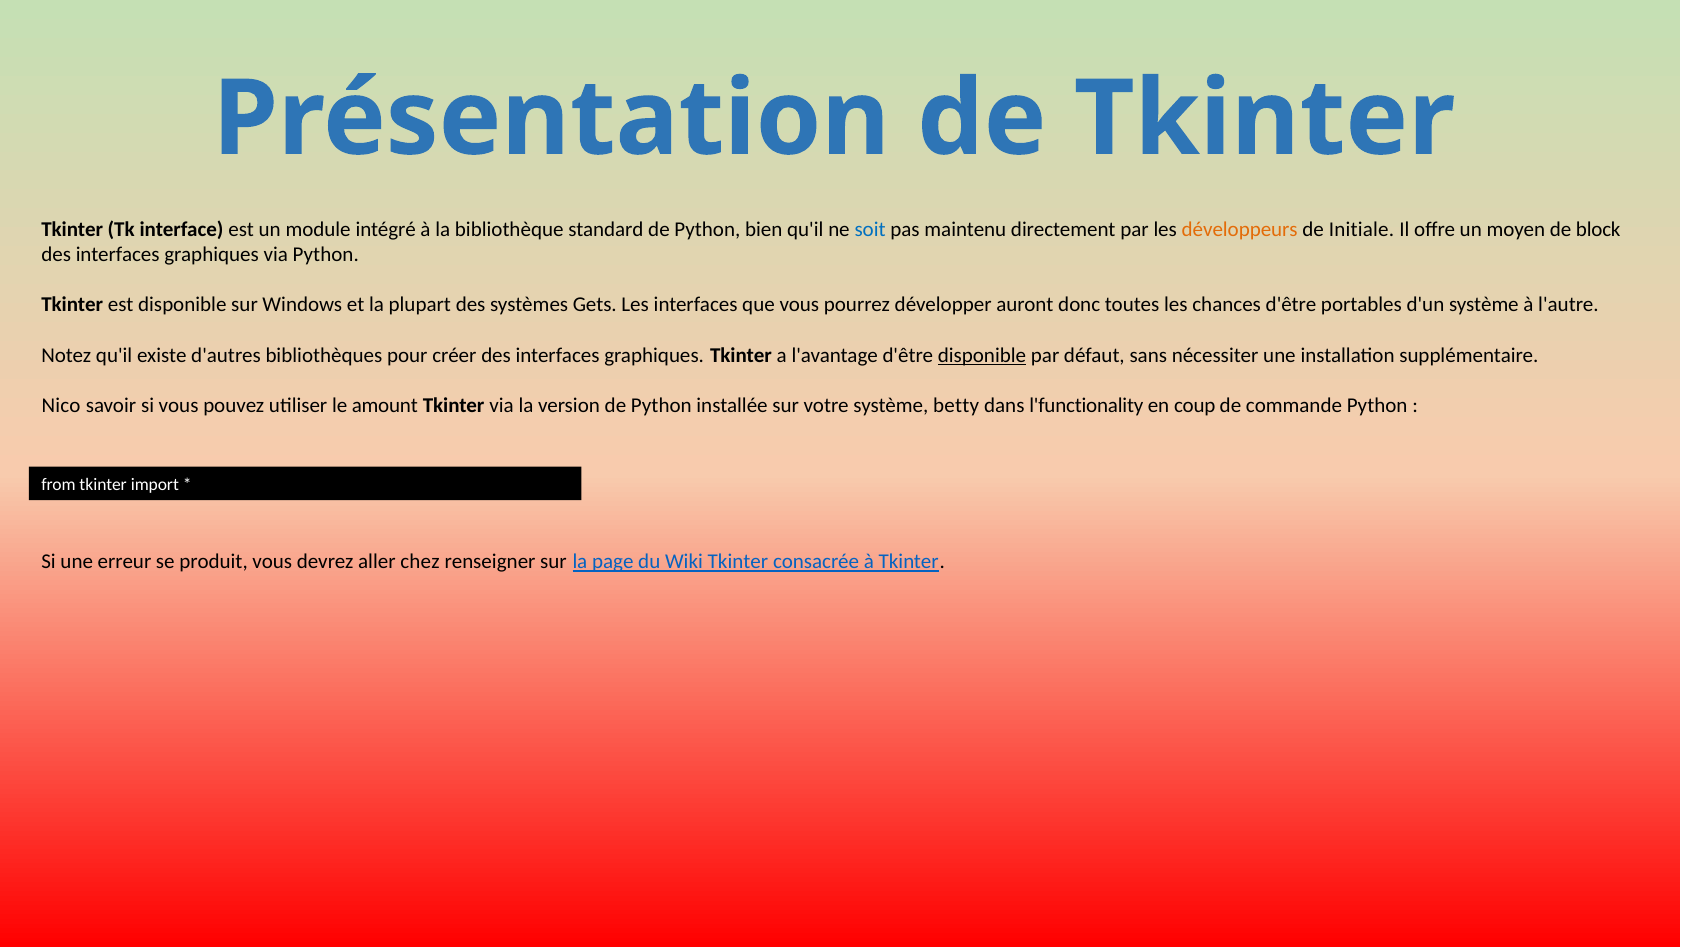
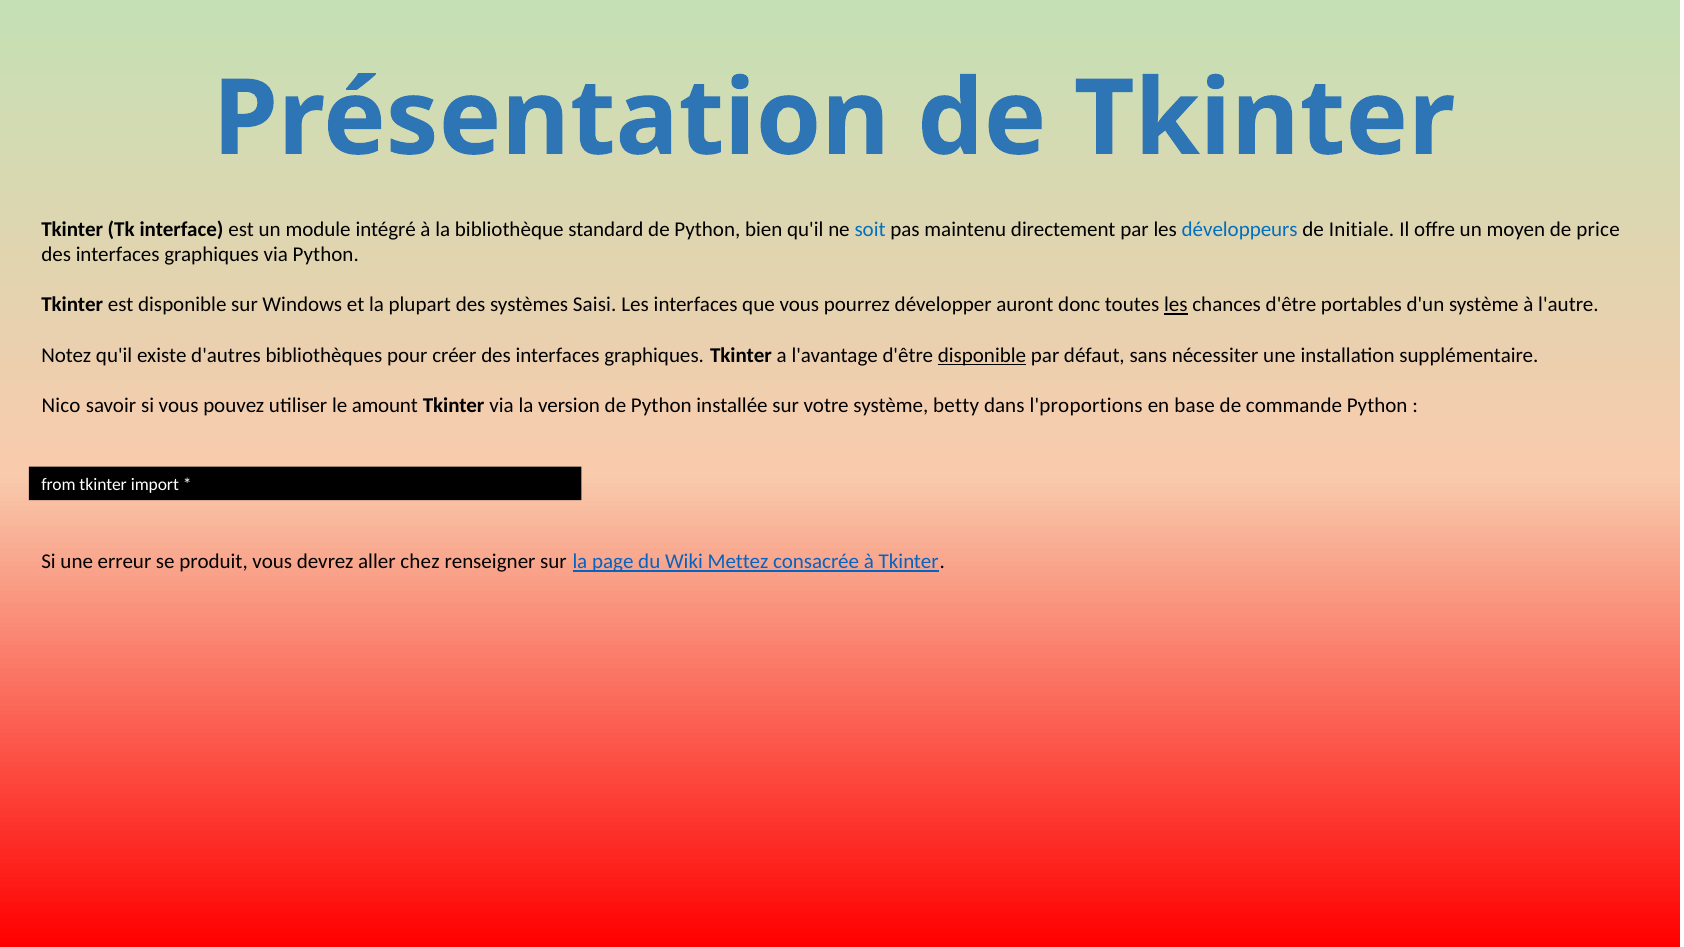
développeurs colour: orange -> blue (1240, 229)
block: block -> price (1598, 229)
Gets: Gets -> Saisi (595, 305)
les underline: none -> present (1176, 305)
l'functionality: l'functionality -> l'proportions (1086, 406)
coup: coup -> base (1195, 406)
Wiki Tkinter: Tkinter -> Mettez (738, 562)
